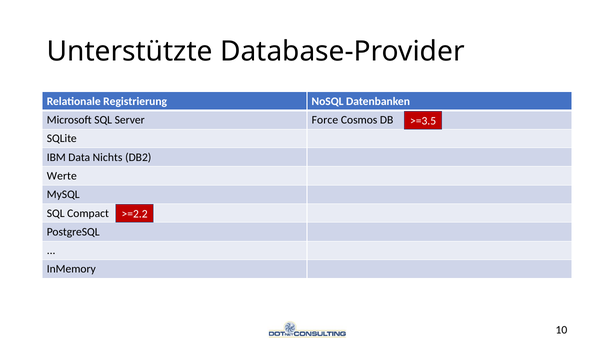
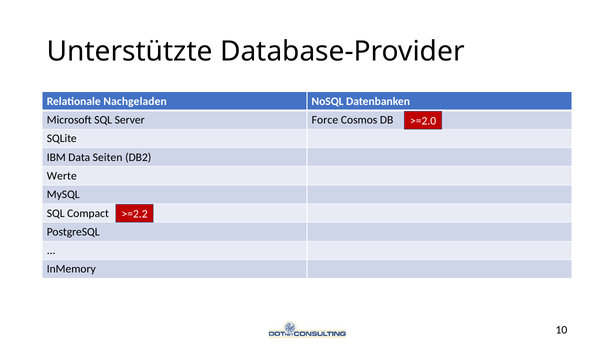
Registrierung: Registrierung -> Nachgeladen (135, 101)
>=3.5: >=3.5 -> >=2.0 (423, 121)
Nichts: Nichts -> Seiten (108, 157)
